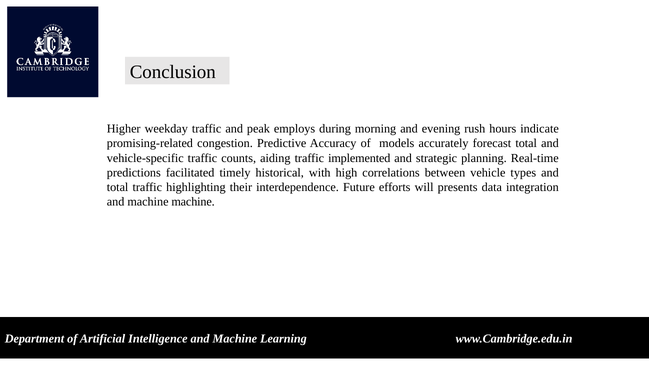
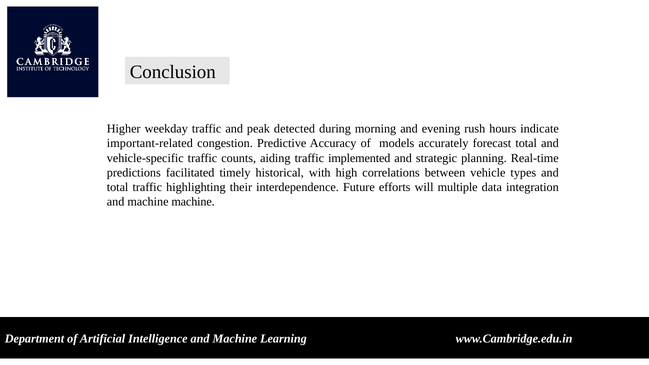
employs: employs -> detected (295, 129)
promising-related: promising-related -> important-related (150, 143)
presents: presents -> multiple (458, 187)
